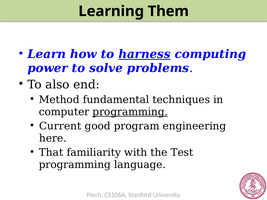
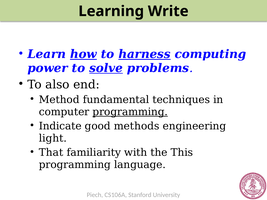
Them: Them -> Write (168, 11)
how underline: none -> present (83, 54)
solve underline: none -> present (106, 68)
Current: Current -> Indicate (60, 126)
program: program -> methods (137, 126)
here: here -> light (53, 138)
Test: Test -> This (182, 153)
